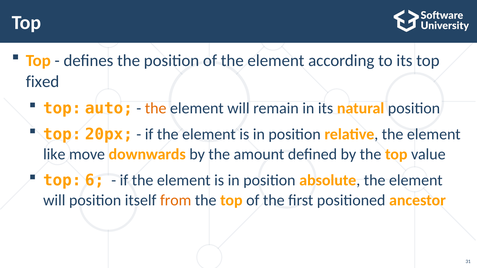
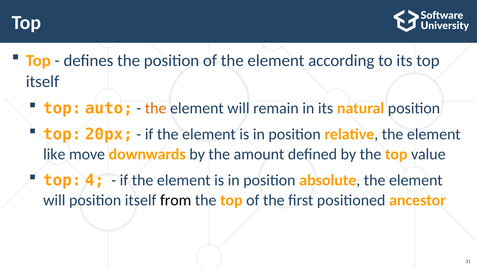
fixed: fixed -> itself (42, 82)
6: 6 -> 4 (95, 180)
from colour: orange -> black (176, 200)
